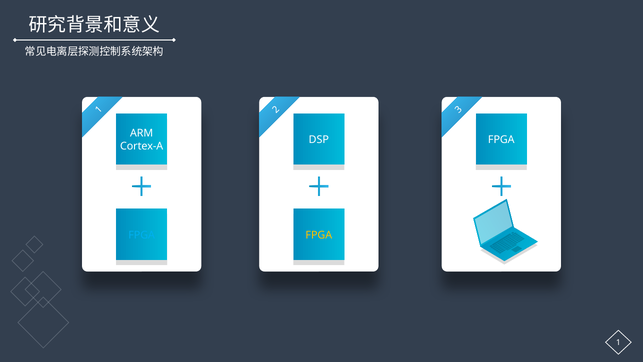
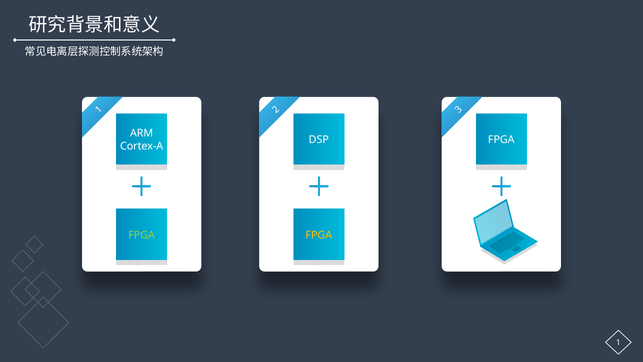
FPGA colour: light blue -> light green (142, 235)
